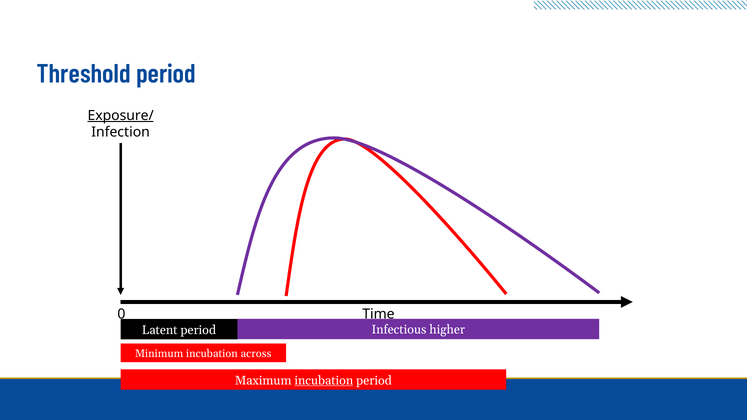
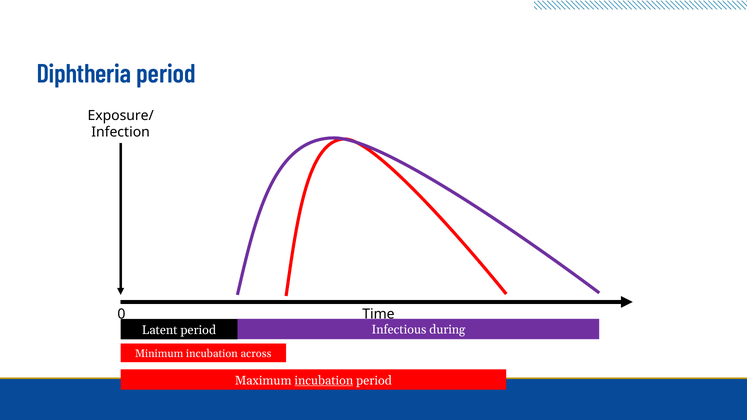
Threshold: Threshold -> Diphtheria (84, 74)
Exposure/ underline: present -> none (121, 116)
higher: higher -> during (447, 330)
